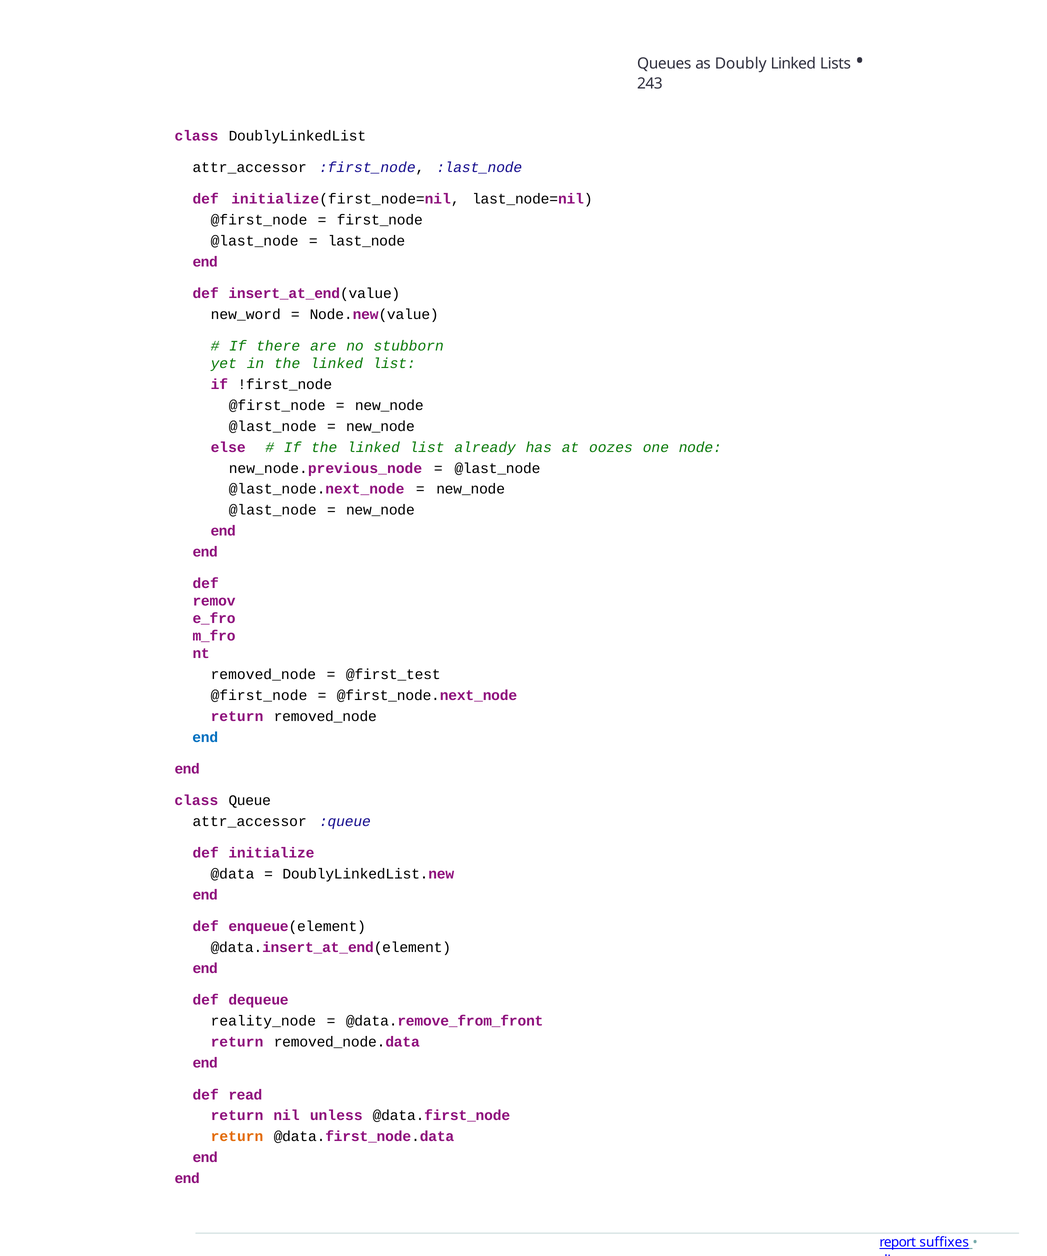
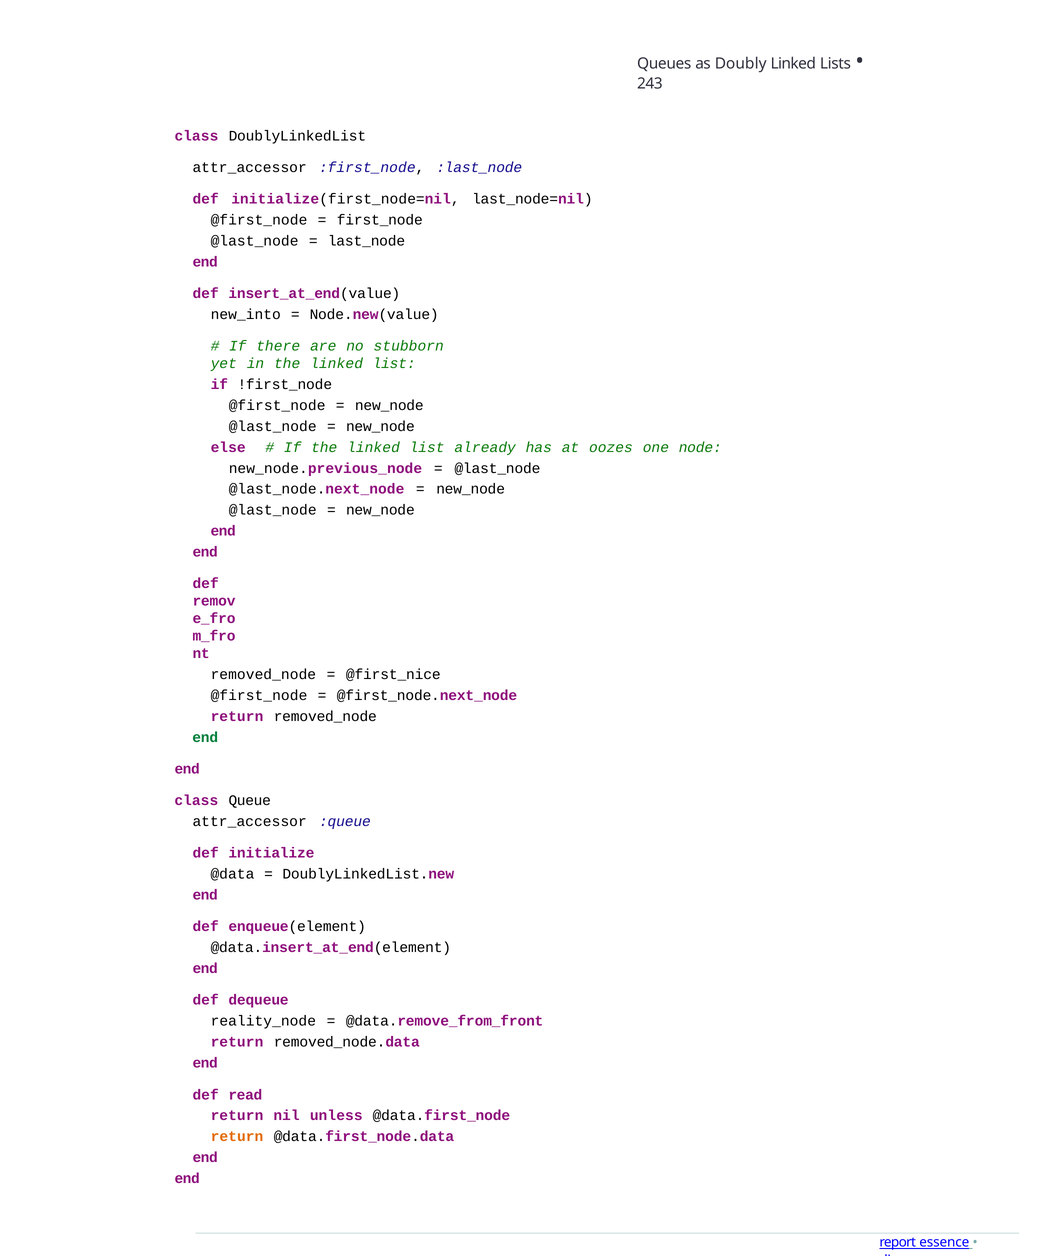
new_word: new_word -> new_into (246, 315)
@first_test: @first_test -> @first_nice (393, 675)
end colour: blue -> green (205, 738)
suffixes: suffixes -> essence (944, 1243)
